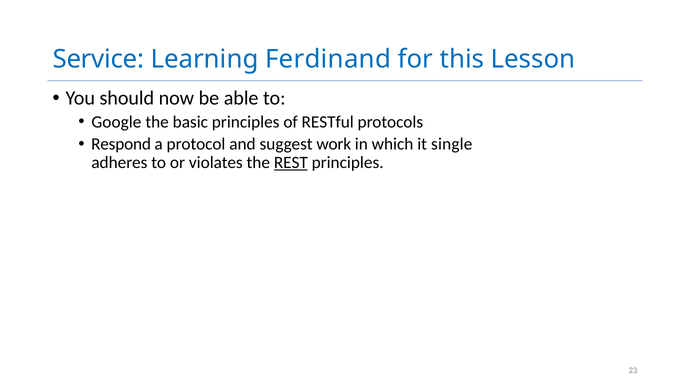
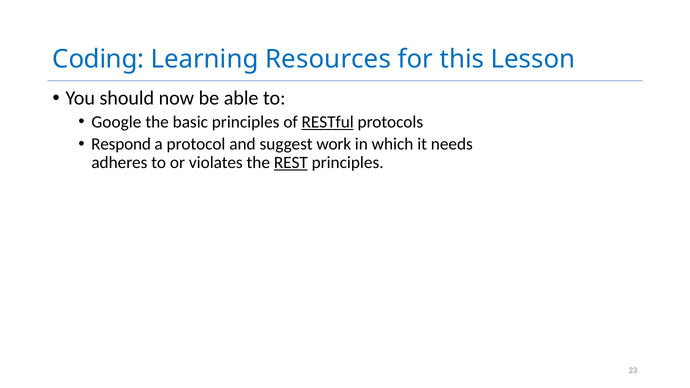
Service: Service -> Coding (98, 59)
Ferdinand: Ferdinand -> Resources (328, 59)
RESTful underline: none -> present (328, 122)
single: single -> needs (452, 144)
